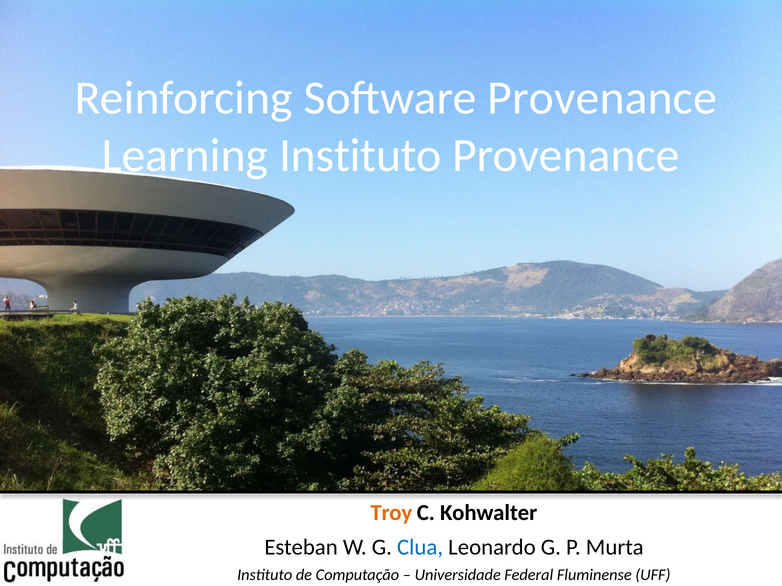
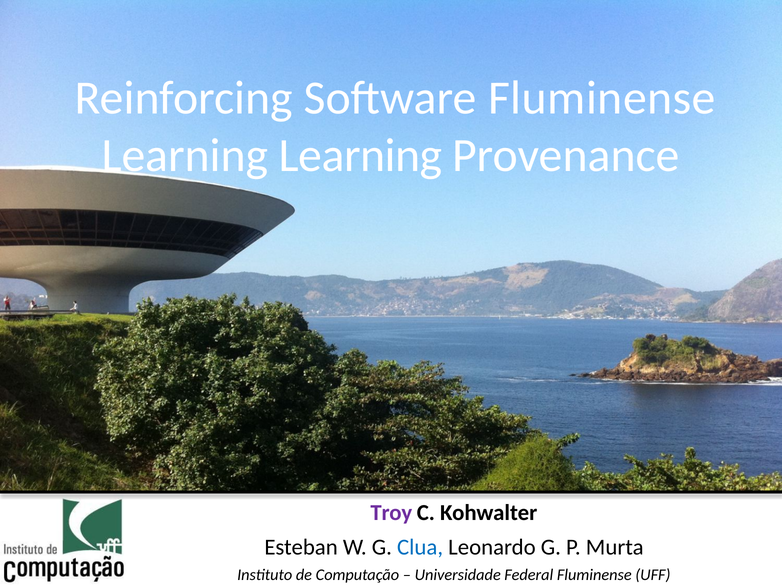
Software Provenance: Provenance -> Fluminense (602, 98)
Learning Instituto: Instituto -> Learning (361, 155)
Troy colour: orange -> purple (391, 513)
